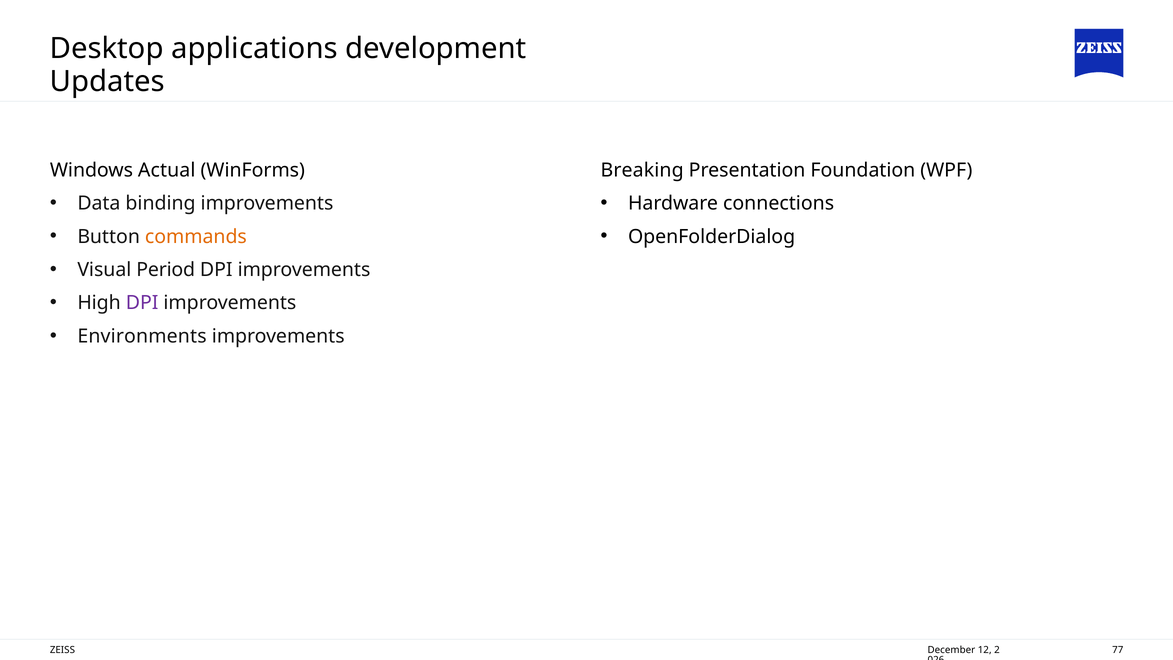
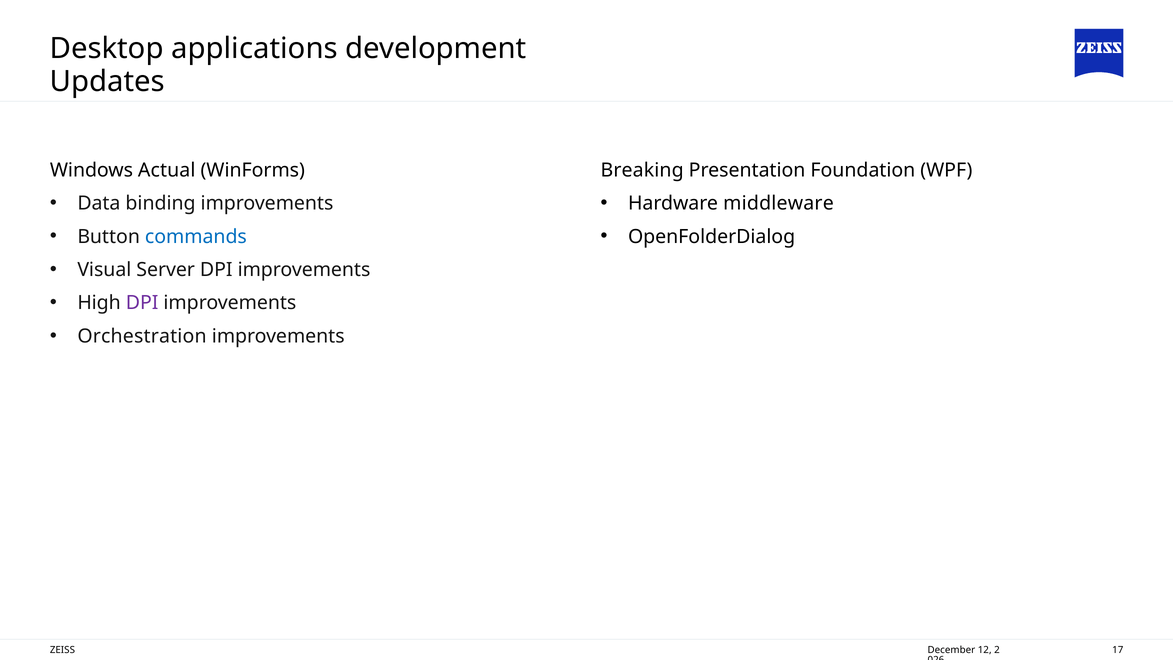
connections: connections -> middleware (778, 203)
commands colour: orange -> blue (196, 237)
Period: Period -> Server (166, 270)
Environments: Environments -> Orchestration (142, 336)
77: 77 -> 17 (1118, 650)
